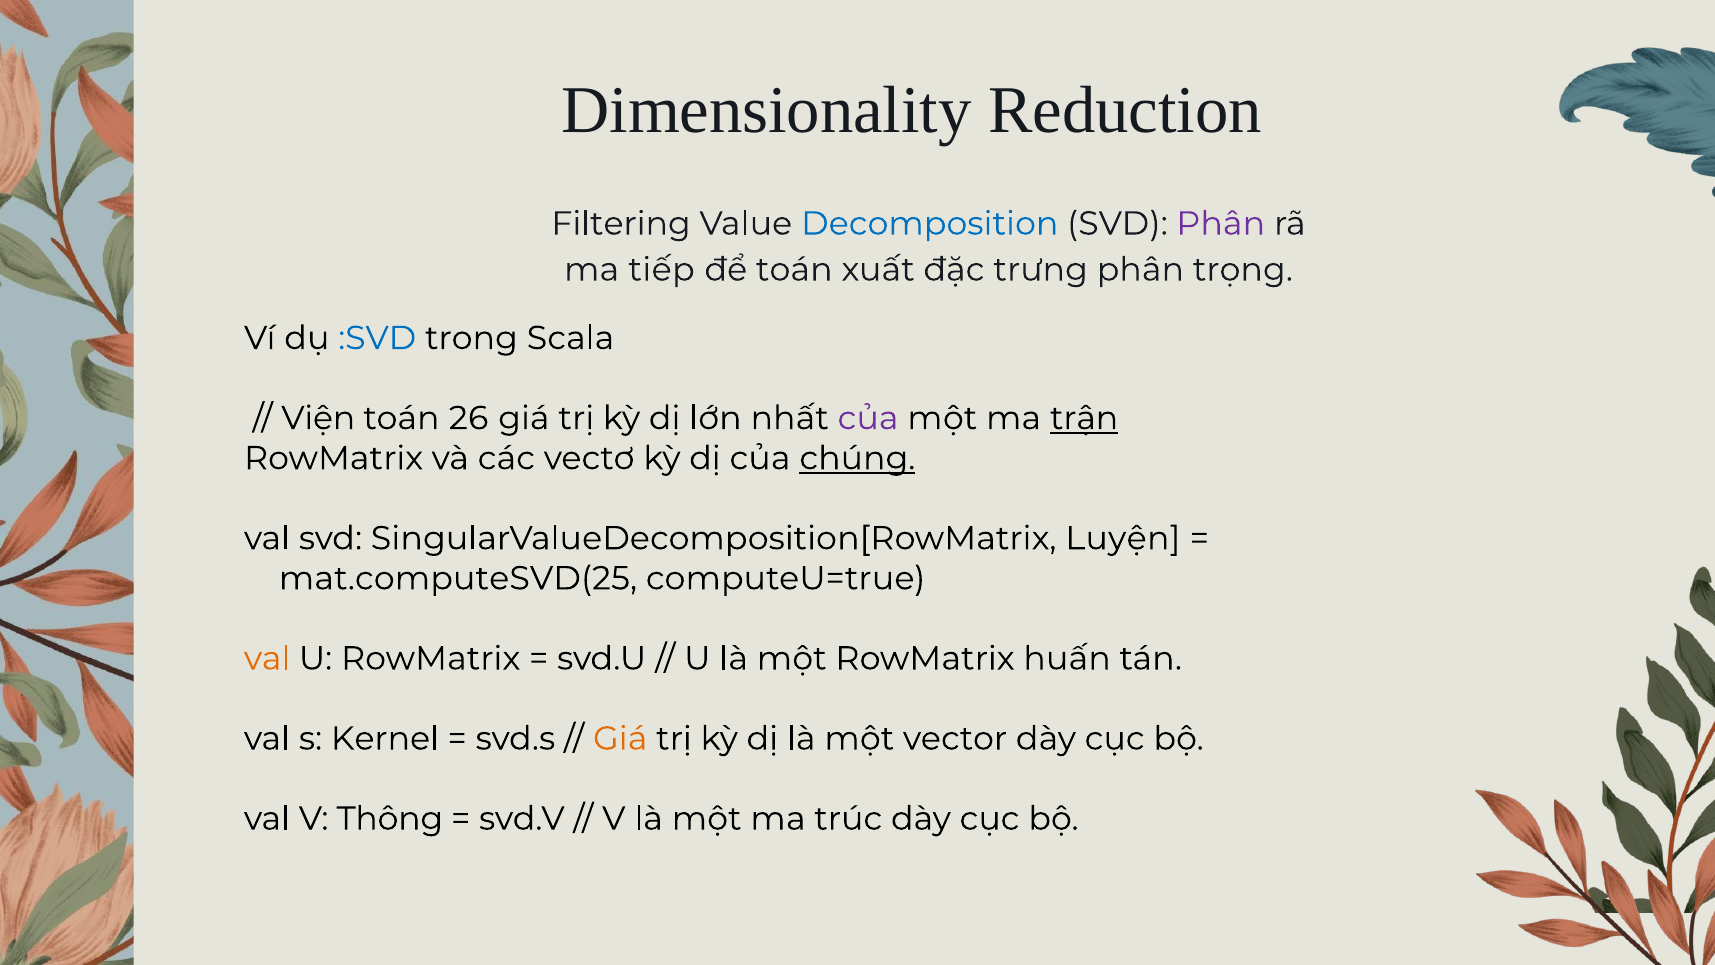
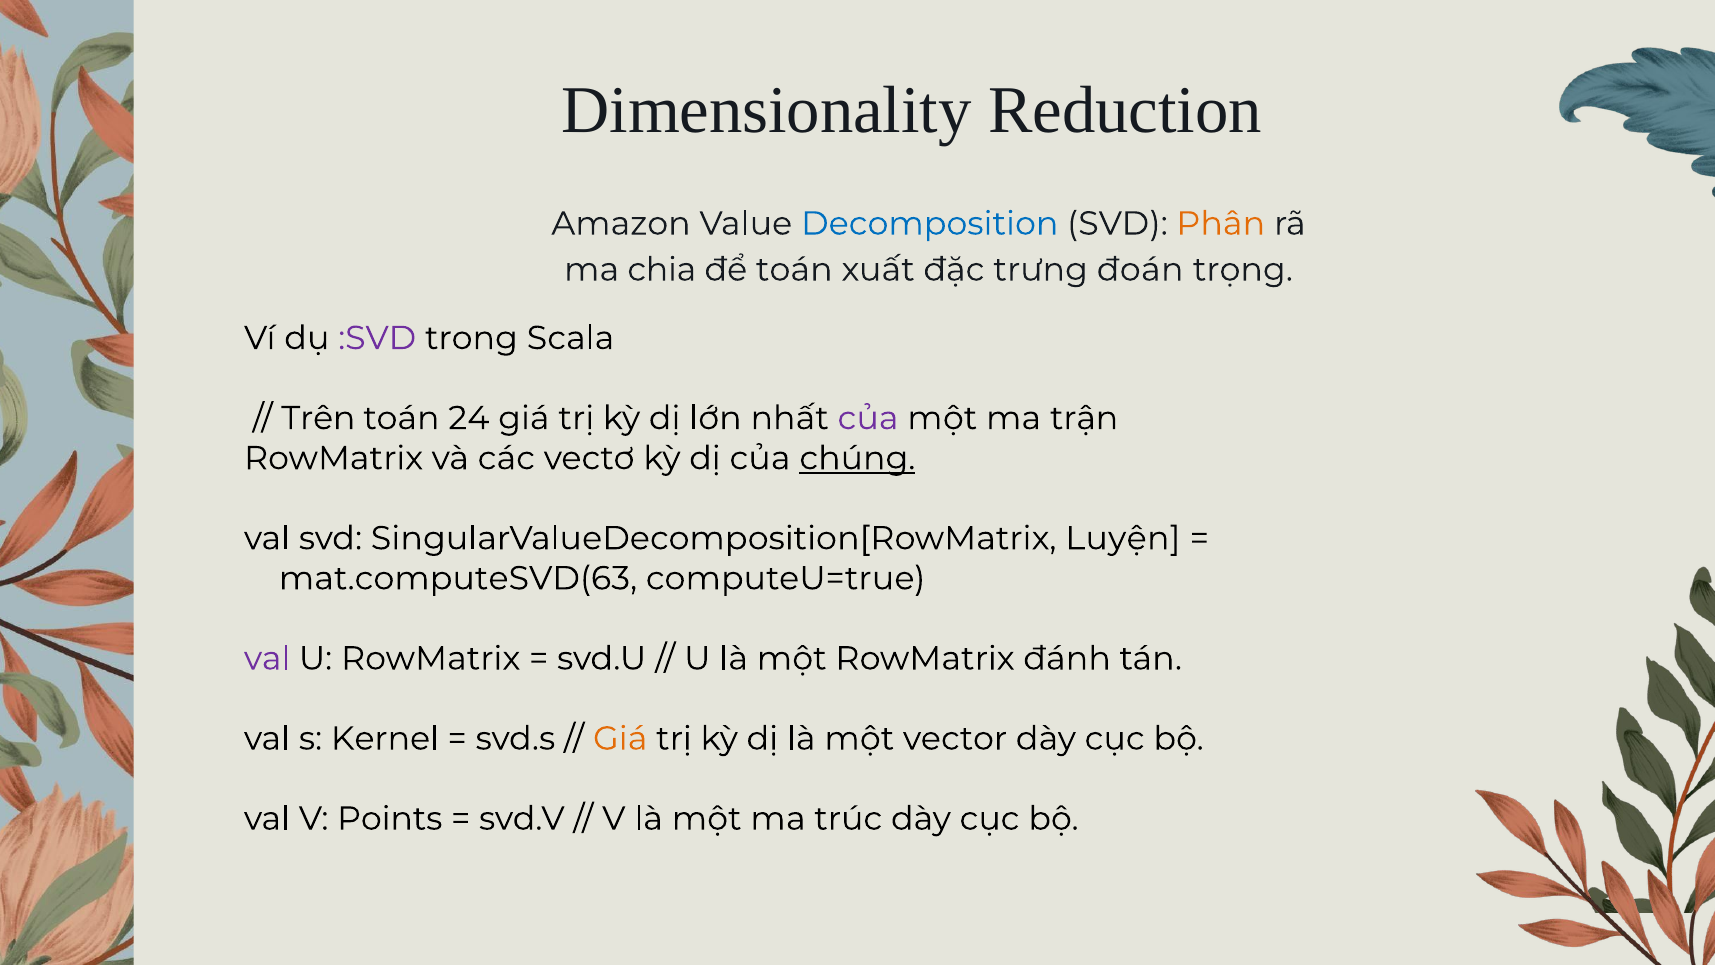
Filtering: Filtering -> Amazon (621, 224)
Phân colour: purple -> orange (1221, 224)
tiếp: tiếp -> chia (662, 270)
trưng phân: phân -> đoán (1140, 270)
:SVD colour: blue -> purple (377, 338)
Viện: Viện -> Trên (318, 418)
26: 26 -> 24 (469, 418)
trận underline: present -> none (1084, 418)
mat.computeSVD(25: mat.computeSVD(25 -> mat.computeSVD(63 (458, 578)
val colour: orange -> purple (267, 658)
huấn: huấn -> đánh (1067, 658)
Thông: Thông -> Points (390, 818)
